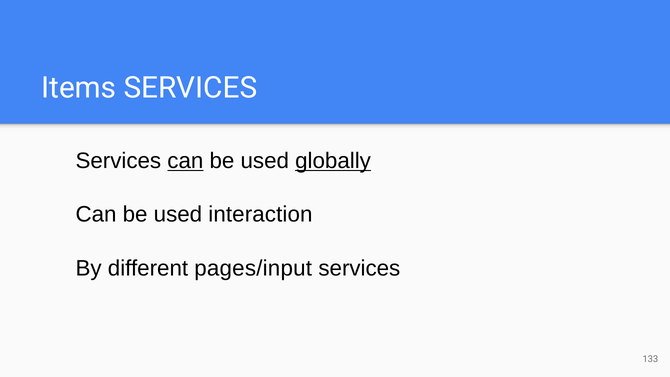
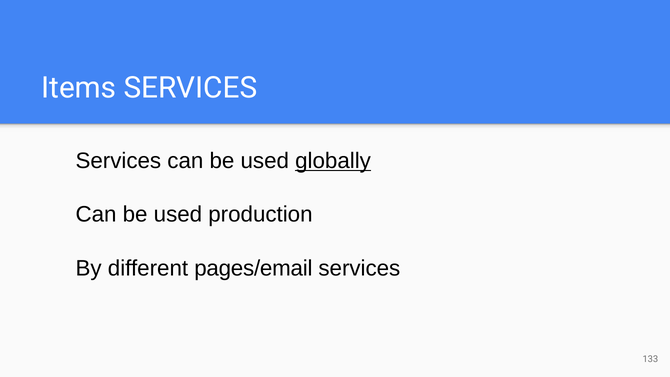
can underline: present -> none (185, 161)
interaction: interaction -> production (260, 214)
pages/input: pages/input -> pages/email (253, 268)
